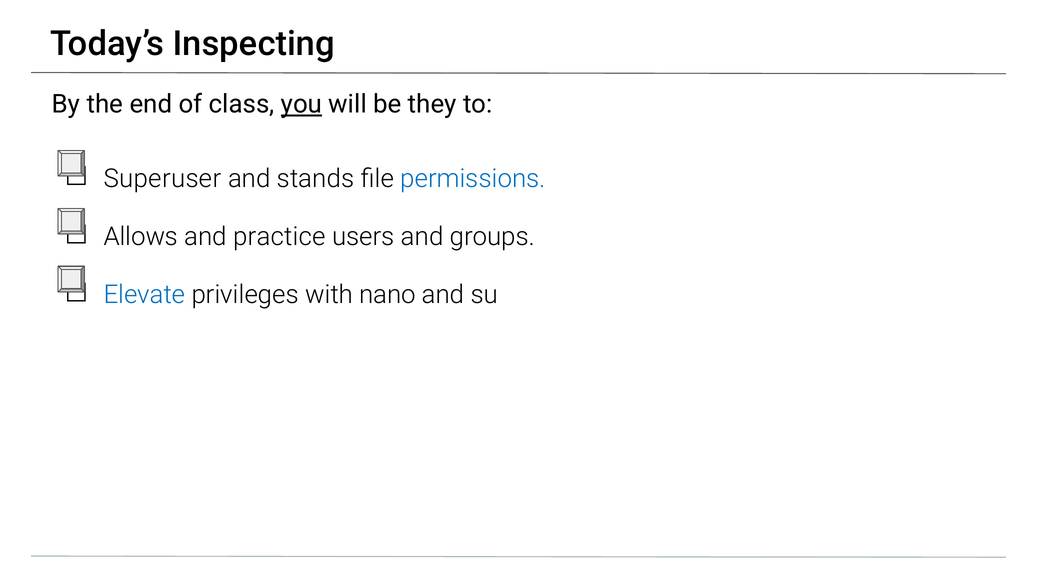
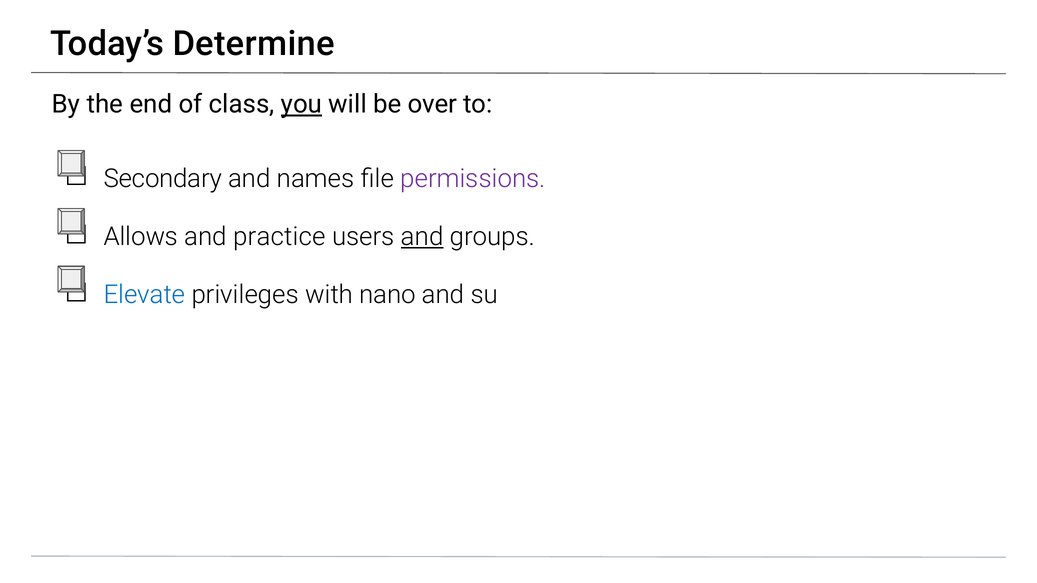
Inspecting: Inspecting -> Determine (254, 44)
they: they -> over (432, 104)
Superuser: Superuser -> Secondary (163, 179)
stands: stands -> names (316, 179)
permissions colour: blue -> purple (473, 179)
and underline: none -> present (422, 237)
